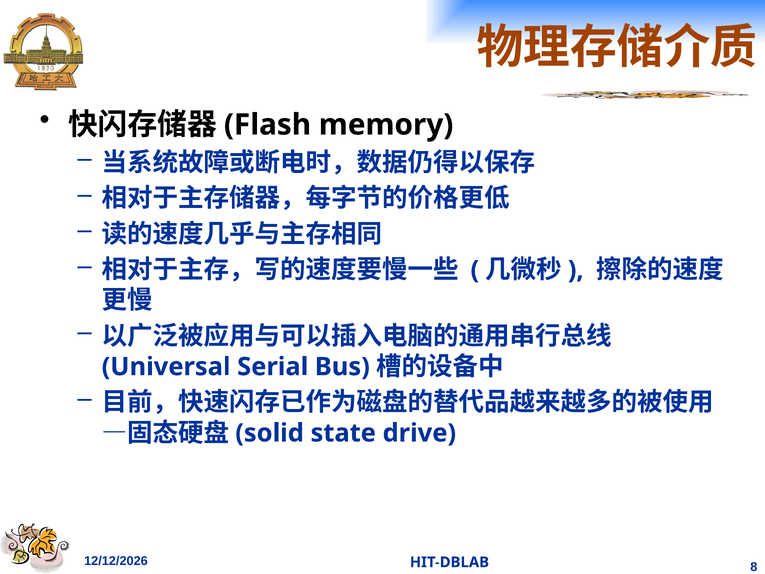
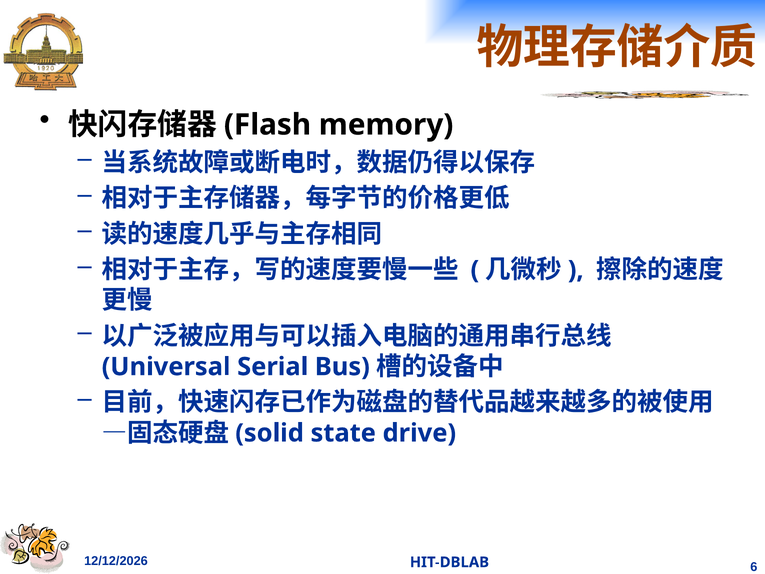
8: 8 -> 6 (754, 567)
